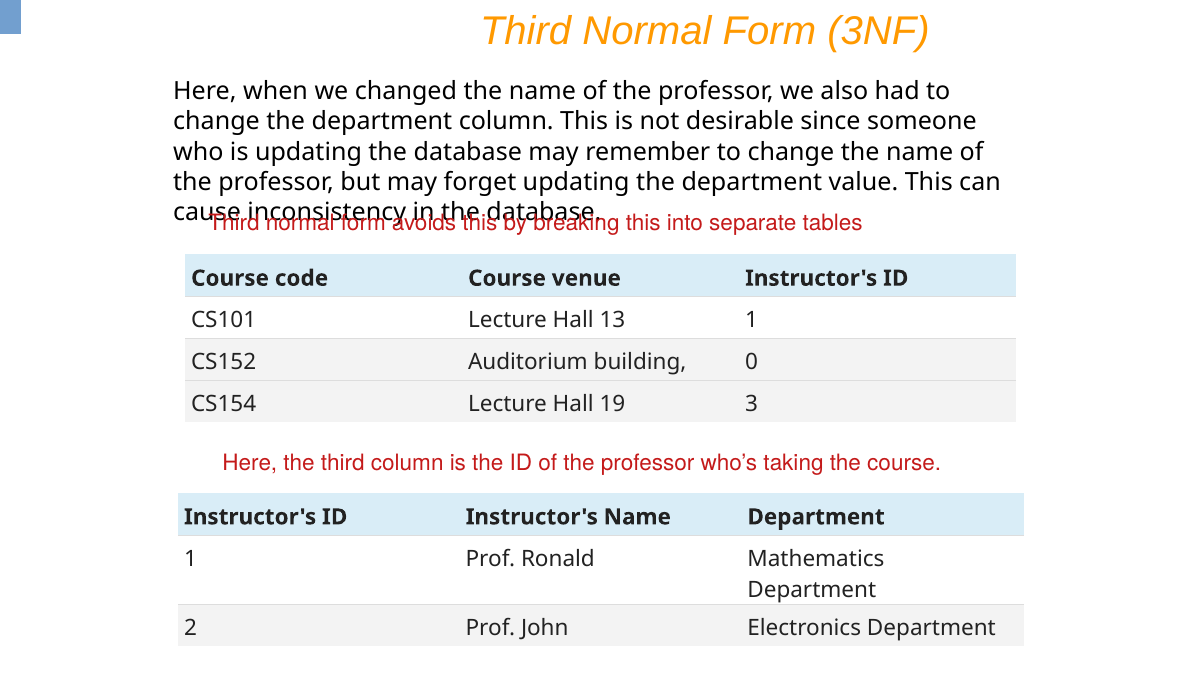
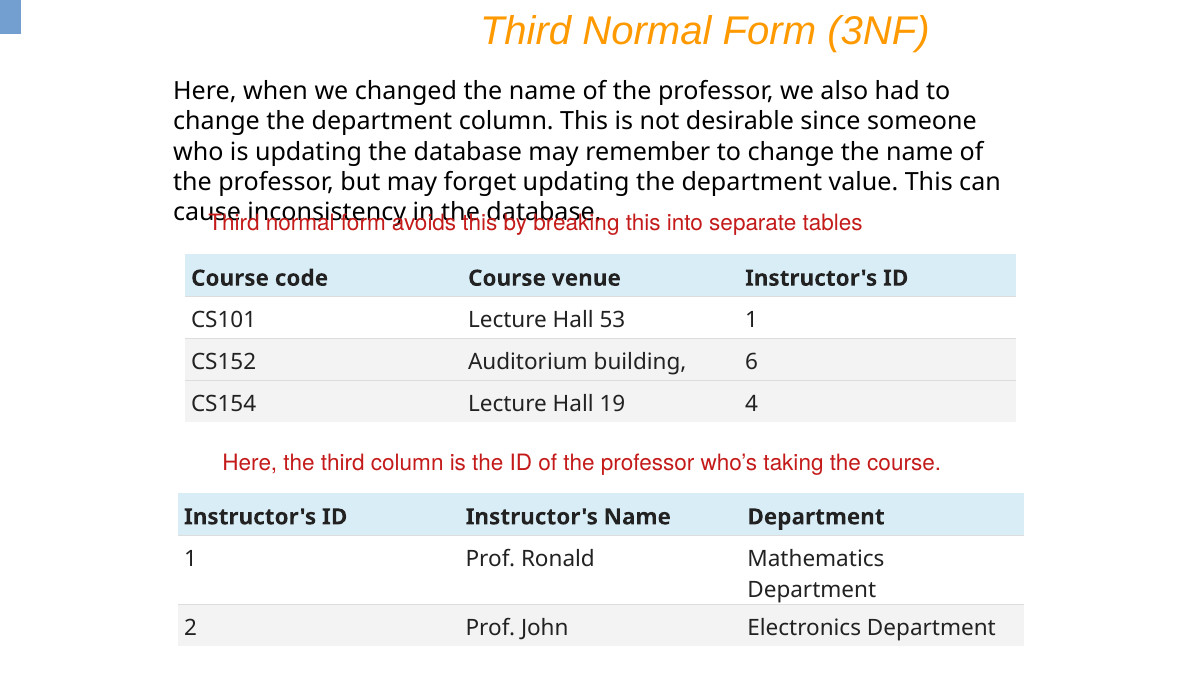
13: 13 -> 53 (612, 320)
0: 0 -> 6 (752, 362)
3: 3 -> 4 (752, 405)
